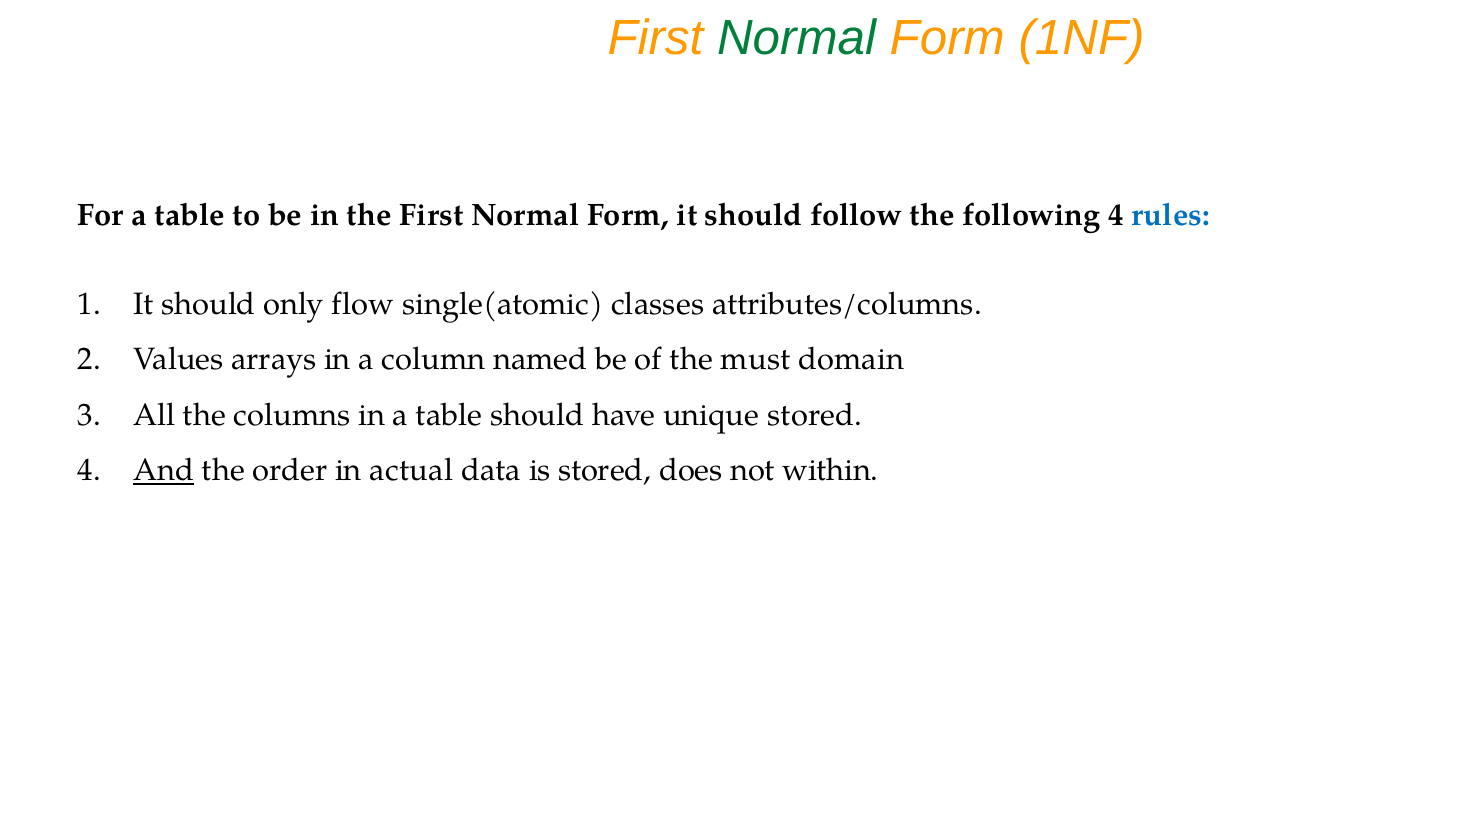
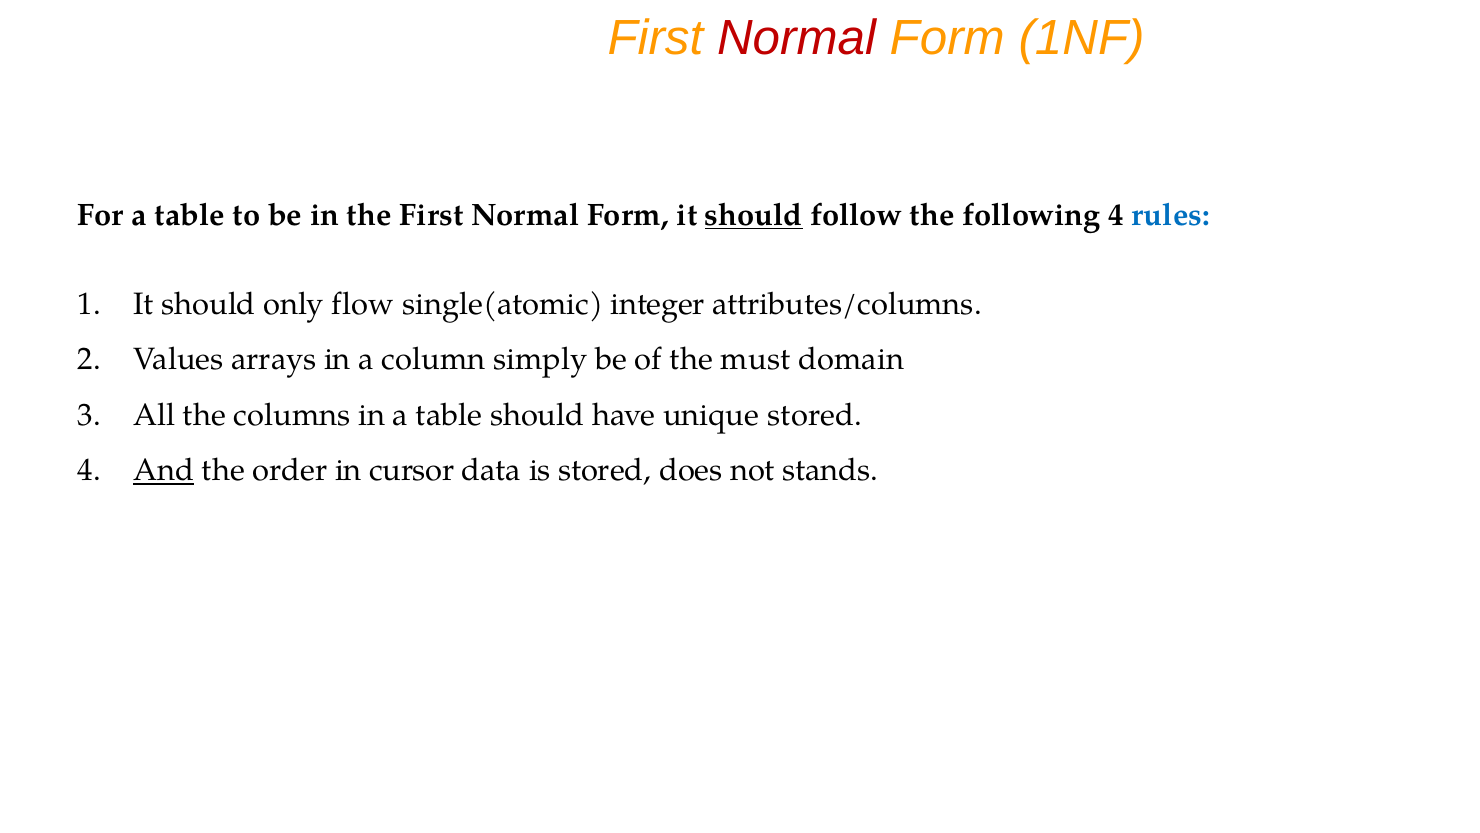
Normal colour: green -> red (797, 39)
should underline: none -> present (754, 215)
classes: classes -> integer (658, 304)
named: named -> simply (540, 359)
actual: actual -> cursor (412, 470)
within: within -> stands (830, 470)
